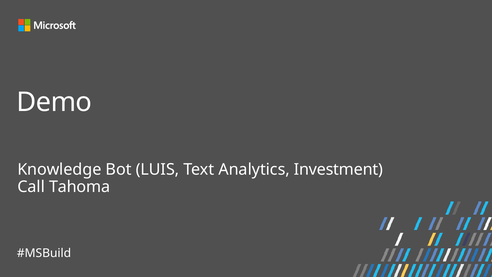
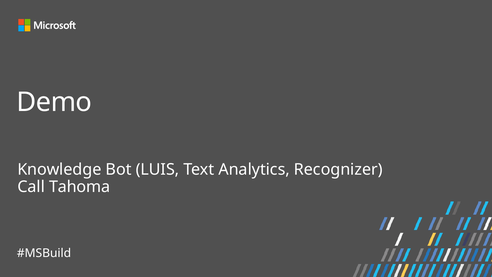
Investment: Investment -> Recognizer (338, 169)
